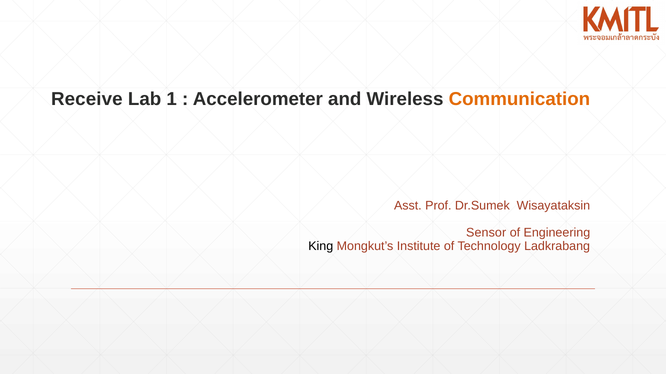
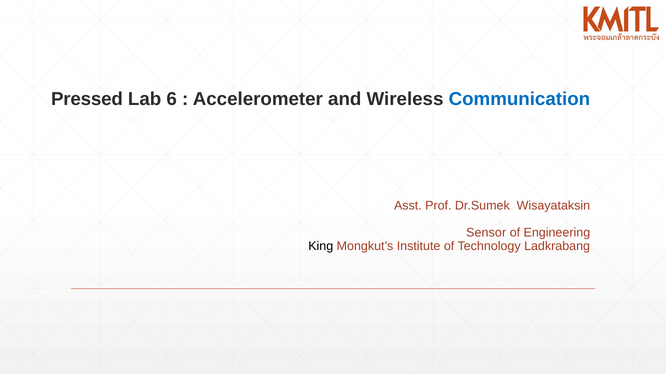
Receive: Receive -> Pressed (87, 99)
1: 1 -> 6 (172, 99)
Communication colour: orange -> blue (519, 99)
